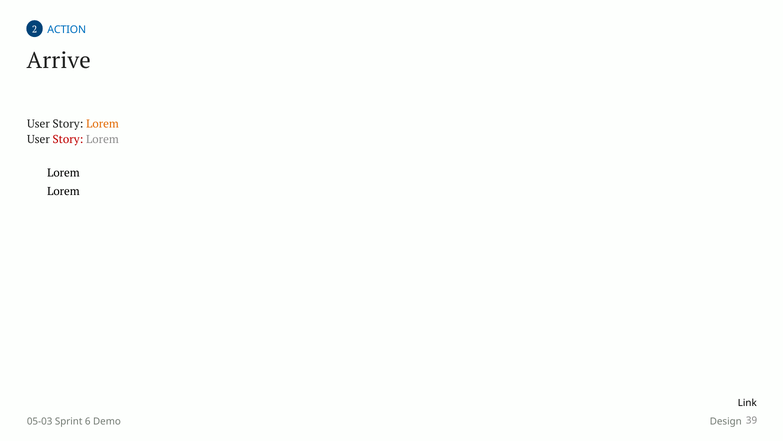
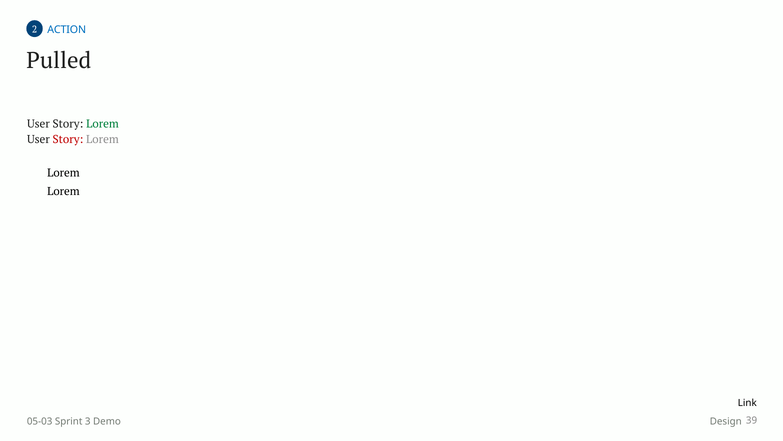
Arrive: Arrive -> Pulled (59, 60)
Lorem colour: orange -> green (102, 124)
6: 6 -> 3 (88, 421)
